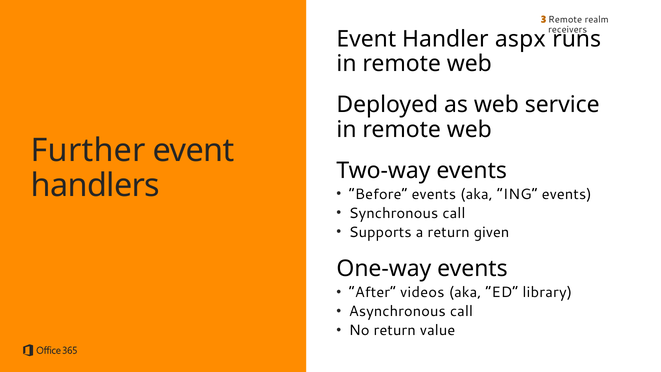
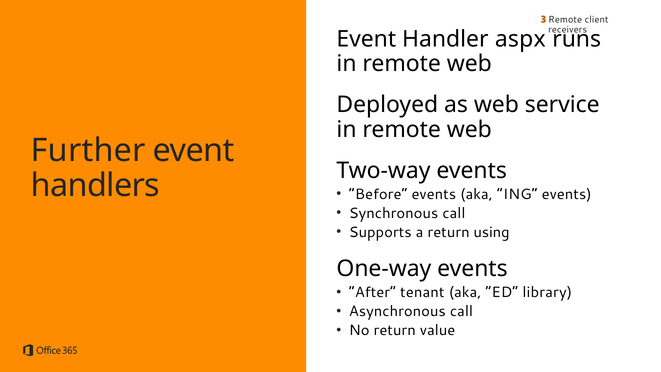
realm: realm -> client (597, 20)
given: given -> using (492, 232)
videos: videos -> tenant (422, 292)
